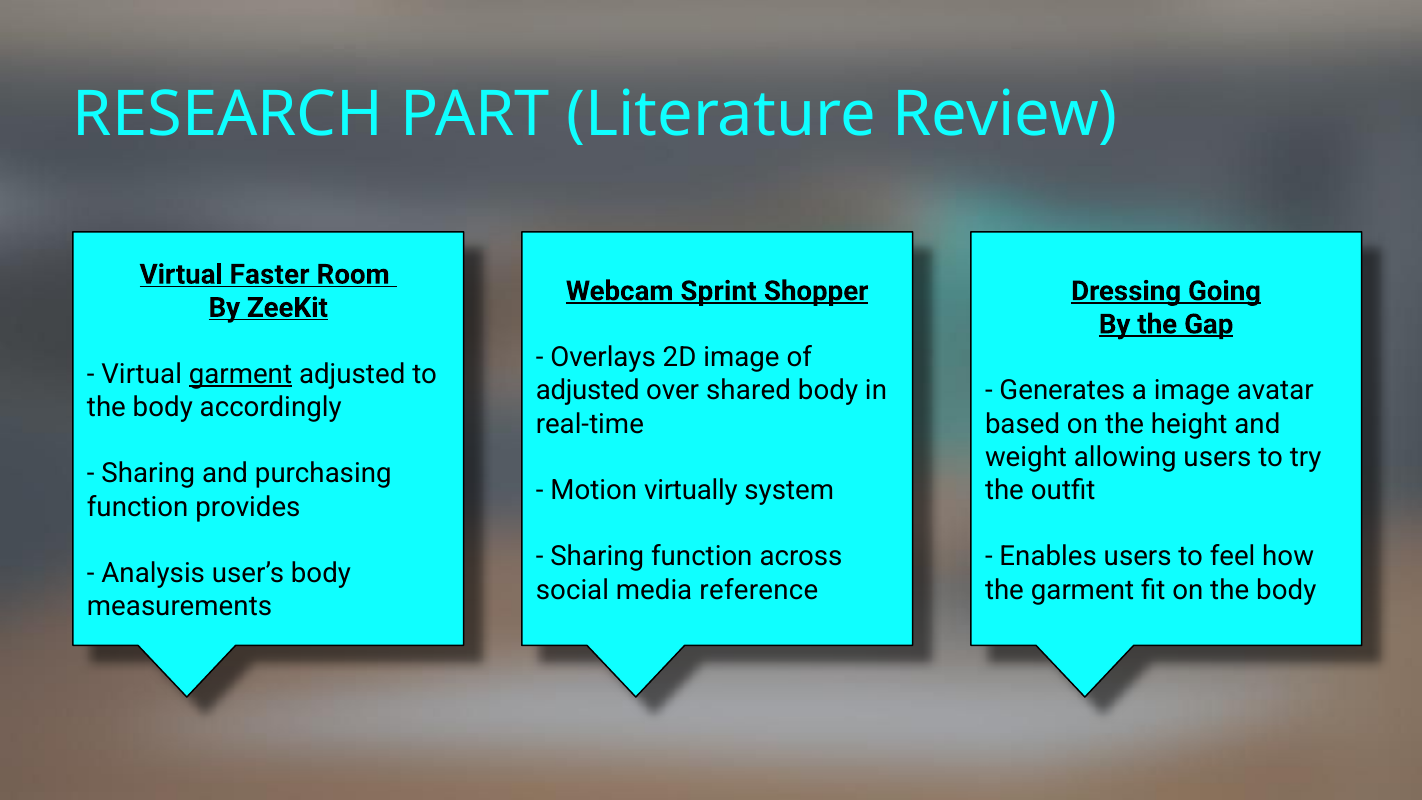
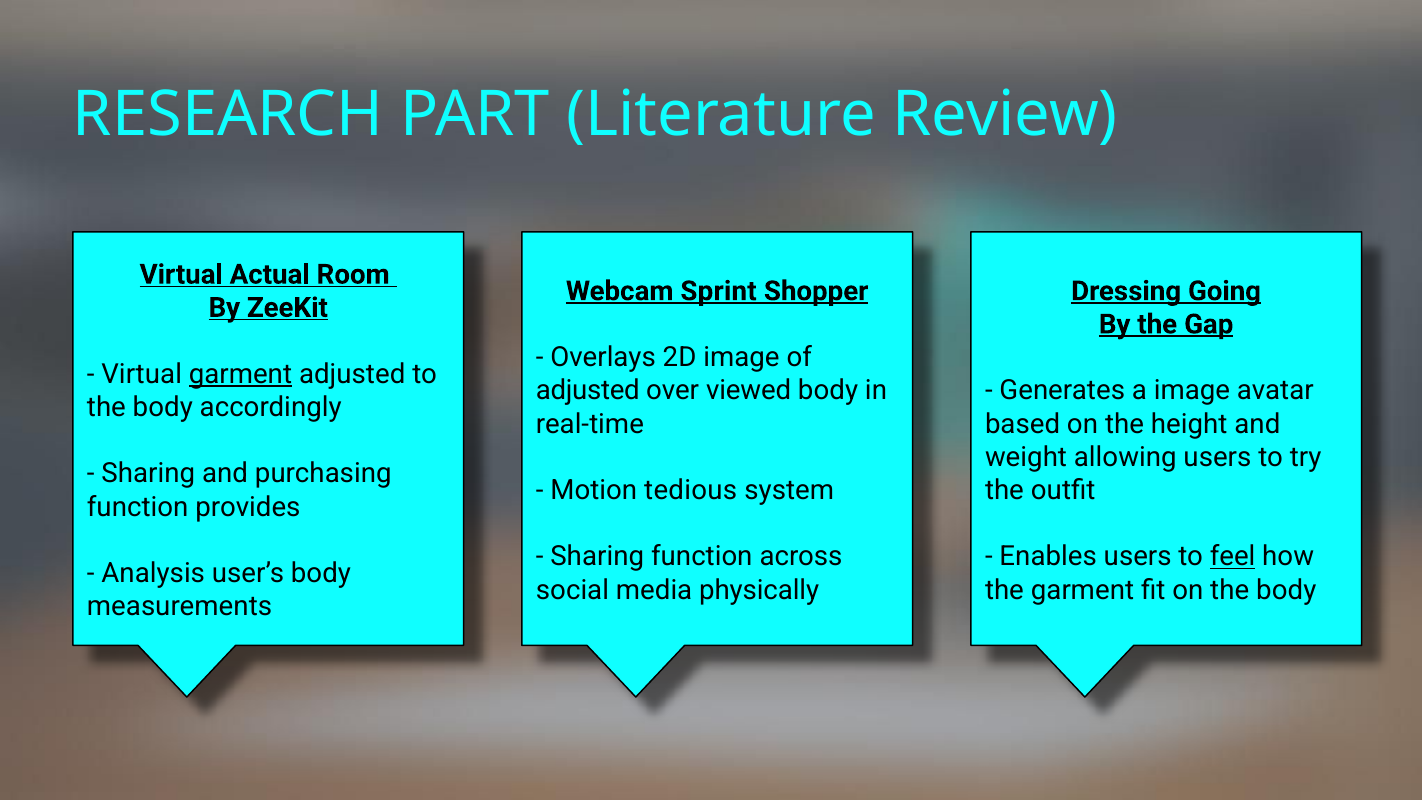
Faster: Faster -> Actual (270, 274)
shared: shared -> viewed (749, 391)
virtually: virtually -> tedious (691, 490)
feel underline: none -> present (1233, 557)
reference: reference -> physically (759, 590)
